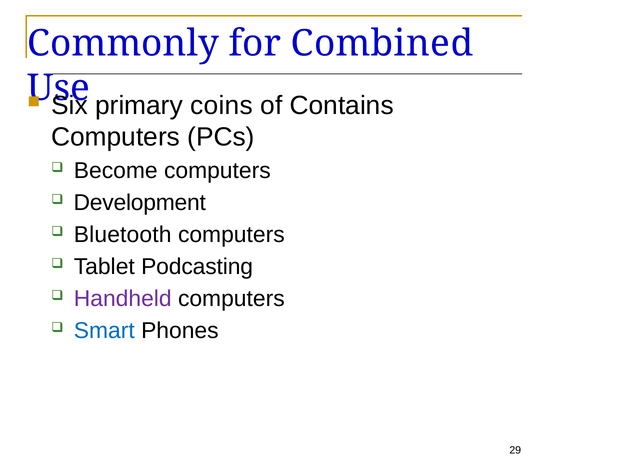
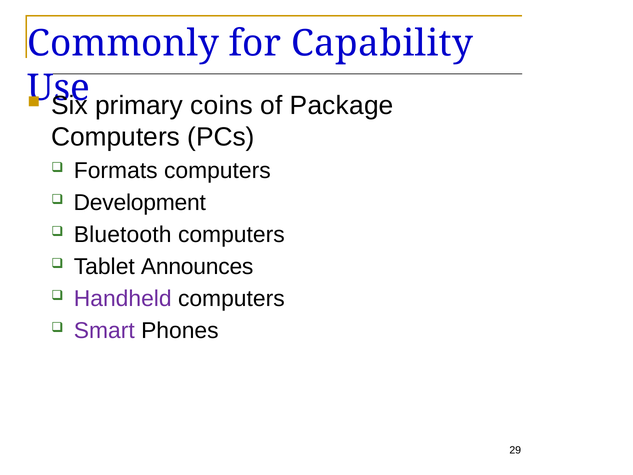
Combined: Combined -> Capability (382, 44)
Contains: Contains -> Package (342, 105)
Become: Become -> Formats (116, 171)
Podcasting: Podcasting -> Announces (197, 267)
Smart colour: blue -> purple (104, 331)
